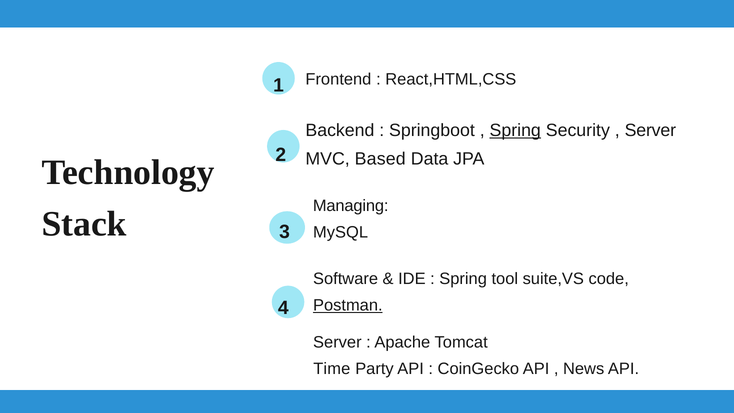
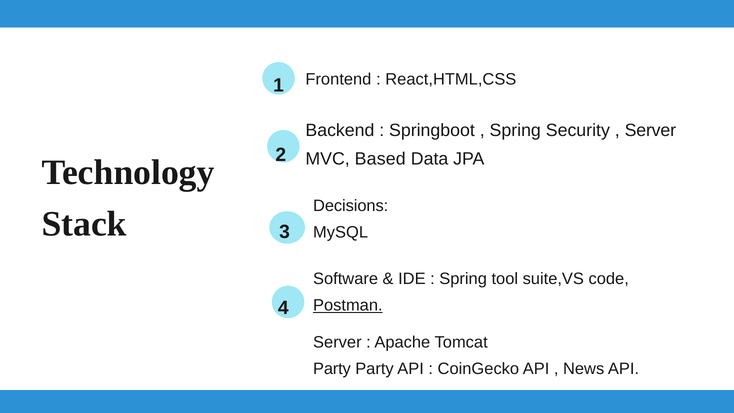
Spring underline: present -> none (515, 130)
Managing: Managing -> Decisions (351, 206)
Time: Time -> Party (332, 369)
